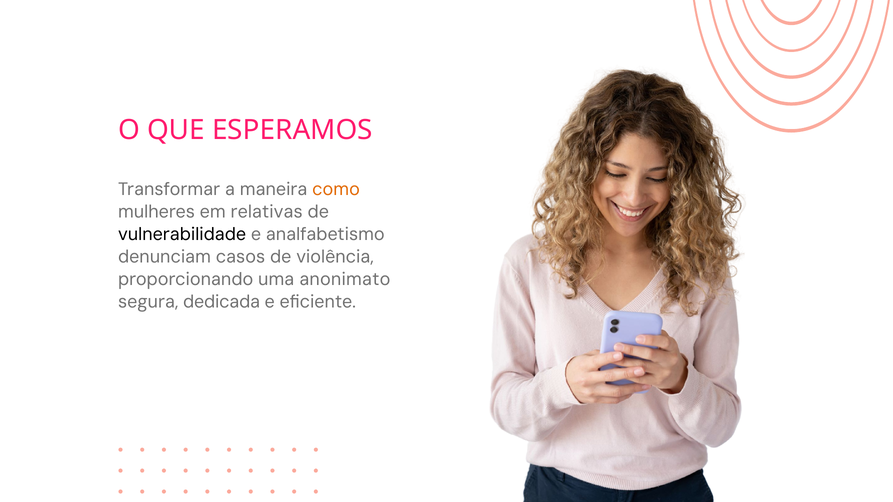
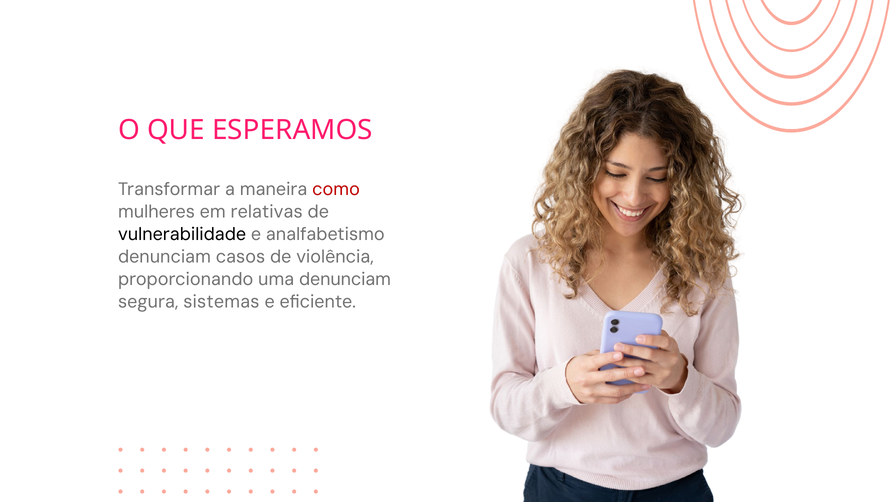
como colour: orange -> red (336, 190)
uma anonimato: anonimato -> denunciam (345, 280)
dedicada: dedicada -> sistemas (221, 302)
